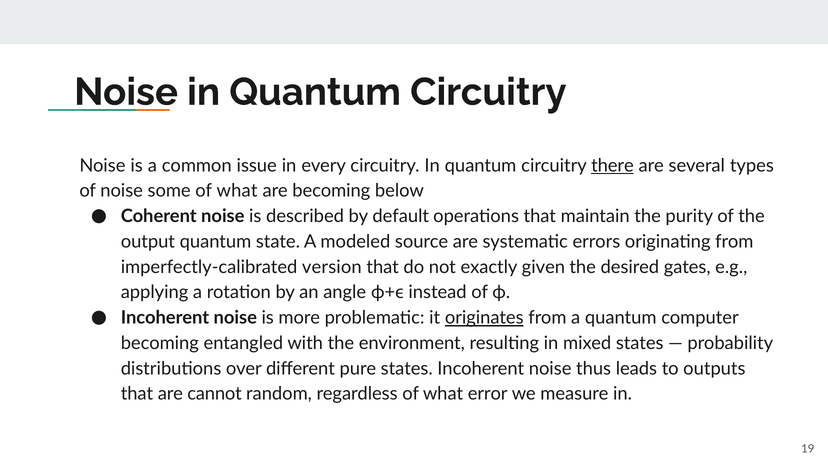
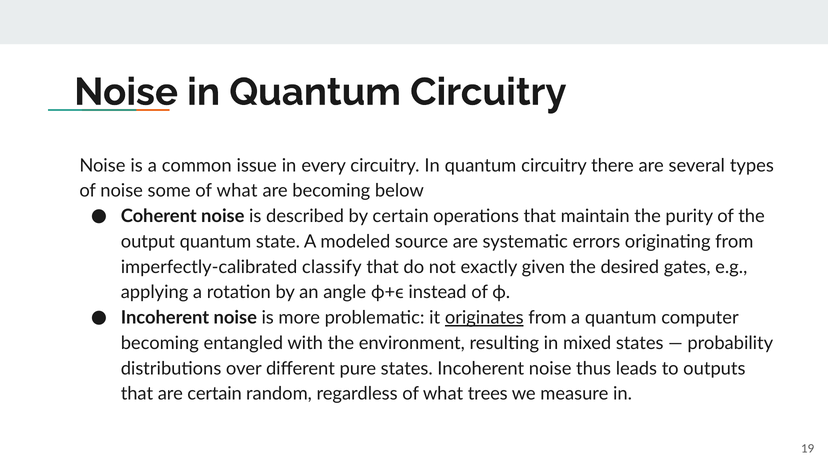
there underline: present -> none (612, 165)
by default: default -> certain (401, 216)
version: version -> classify (332, 267)
are cannot: cannot -> certain (215, 394)
error: error -> trees (488, 394)
